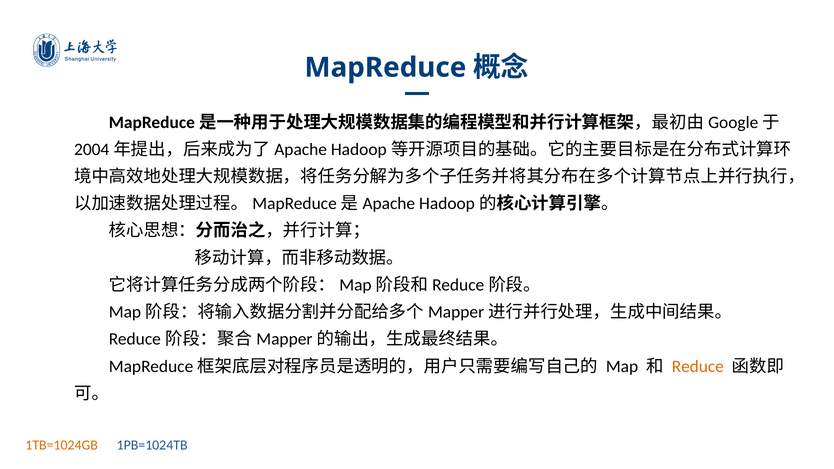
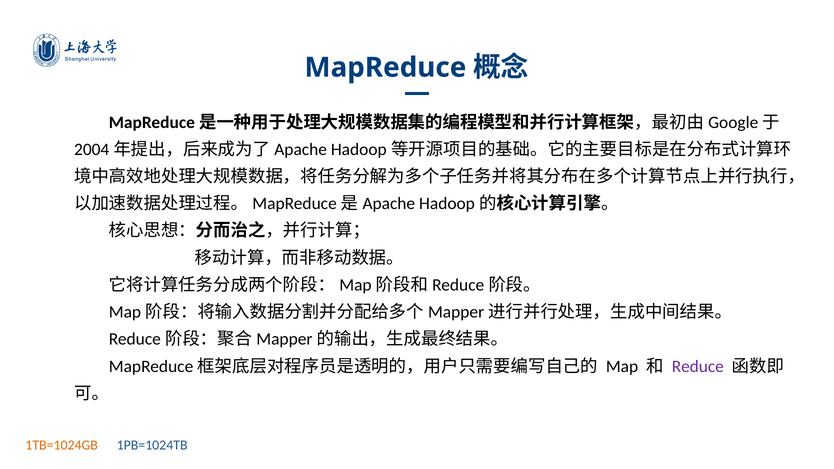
Reduce colour: orange -> purple (698, 366)
